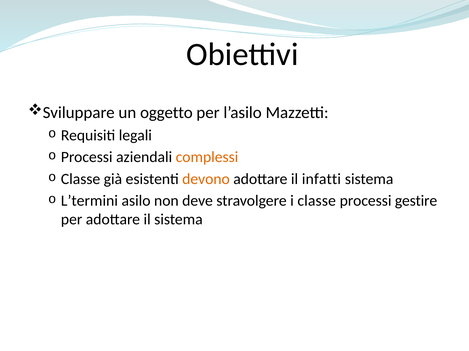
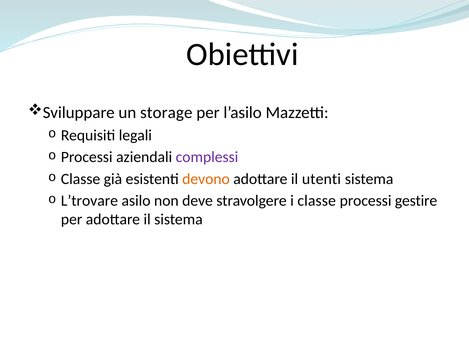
oggetto: oggetto -> storage (166, 113)
complessi colour: orange -> purple (207, 157)
infatti: infatti -> utenti (321, 179)
L’termini: L’termini -> L’trovare (89, 201)
